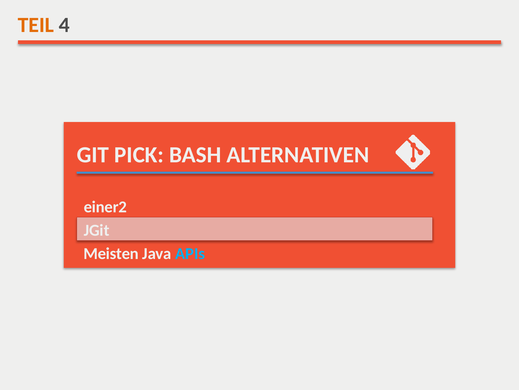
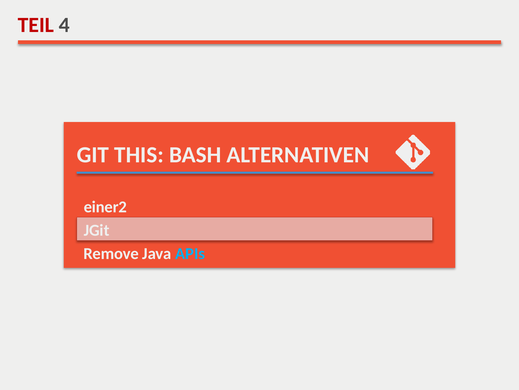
TEIL colour: orange -> red (36, 25)
PICK: PICK -> THIS (139, 155)
Meisten: Meisten -> Remove (111, 253)
